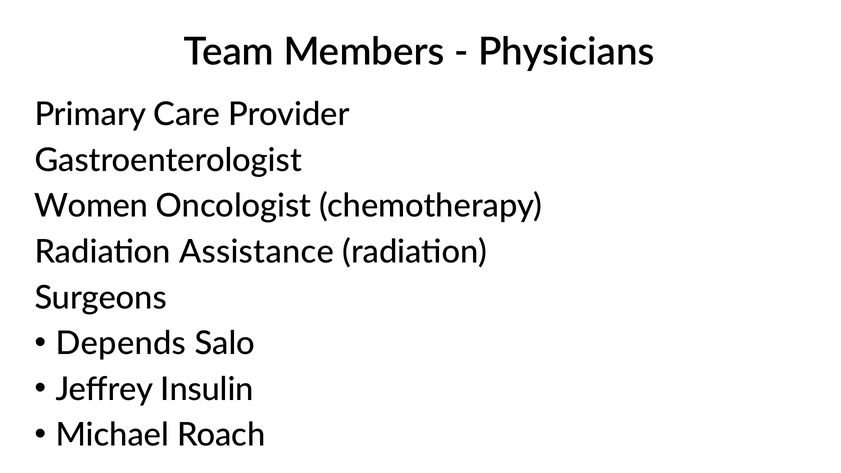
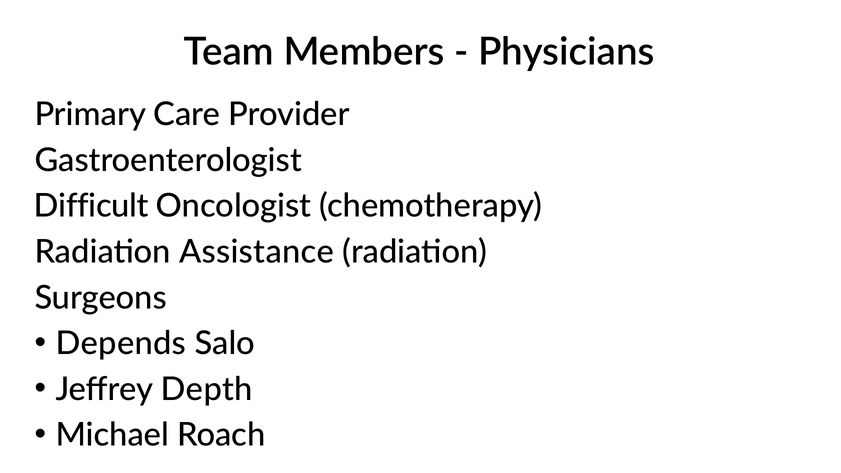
Women: Women -> Difficult (91, 206)
Insulin: Insulin -> Depth (207, 389)
